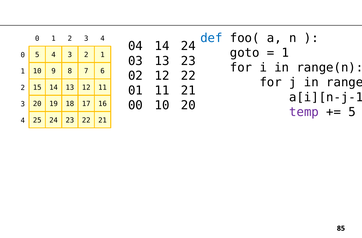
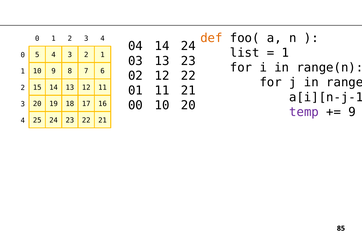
def colour: blue -> orange (211, 38)
goto: goto -> list (245, 53)
5: 5 -> 9 (352, 112)
